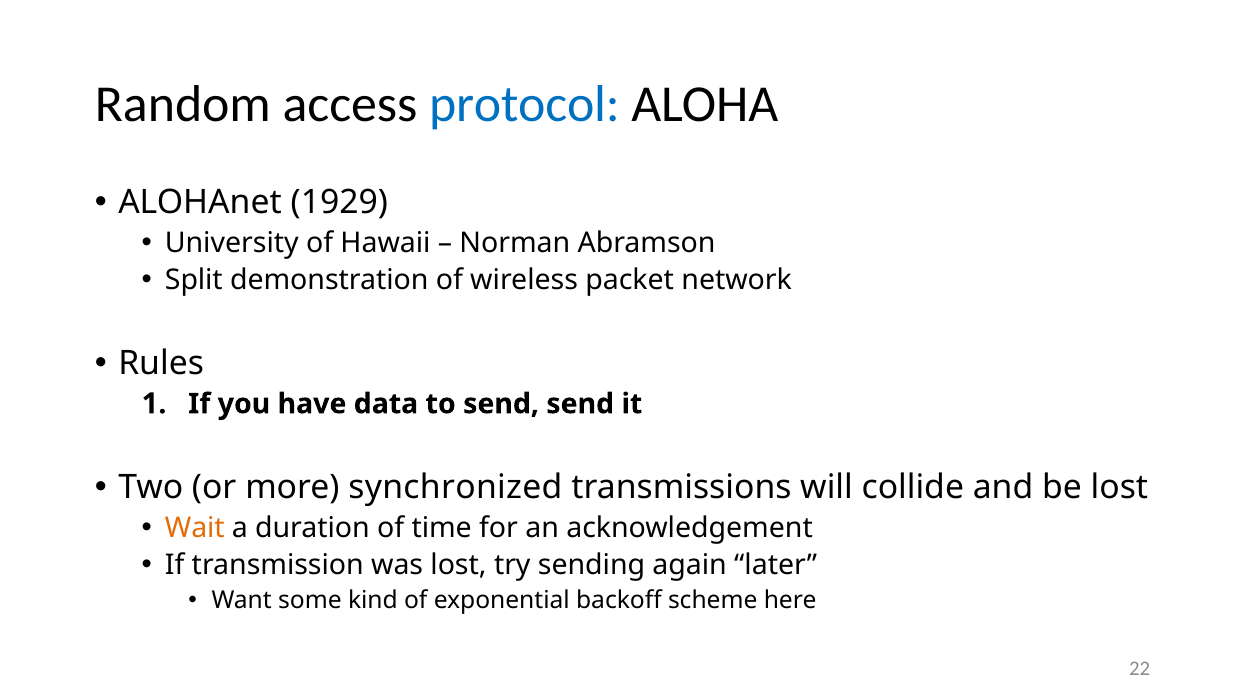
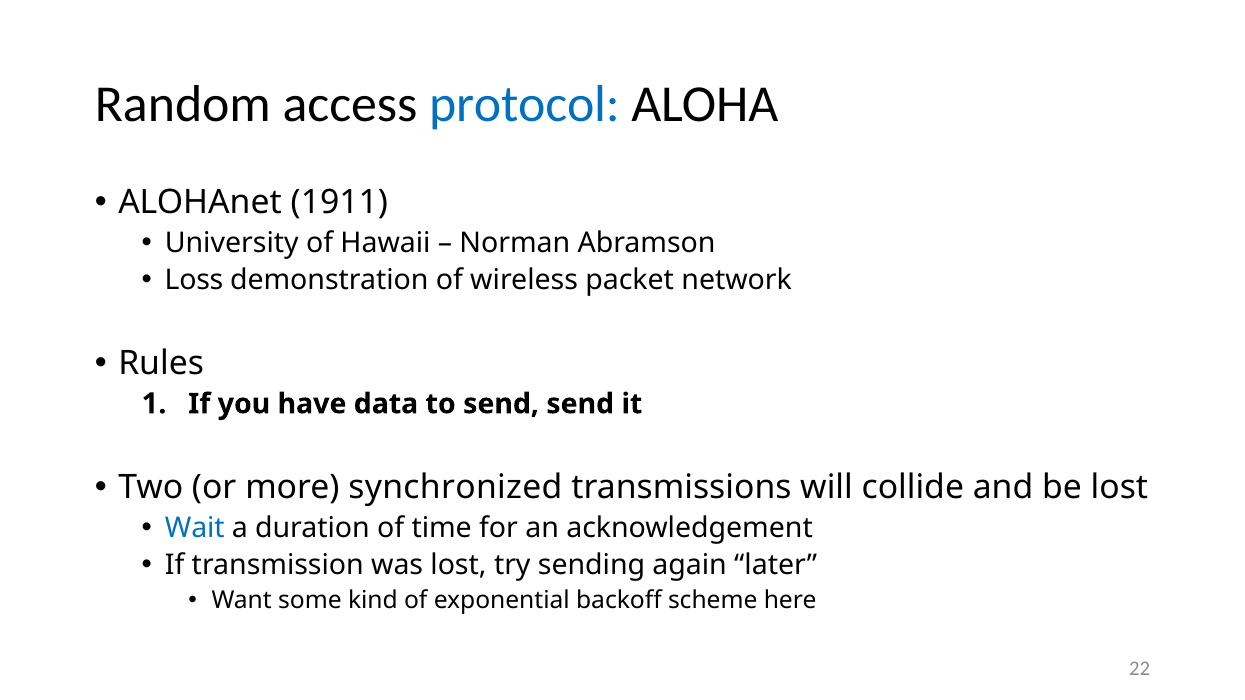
1929: 1929 -> 1911 (339, 203)
Split: Split -> Loss (194, 280)
Wait colour: orange -> blue (195, 528)
